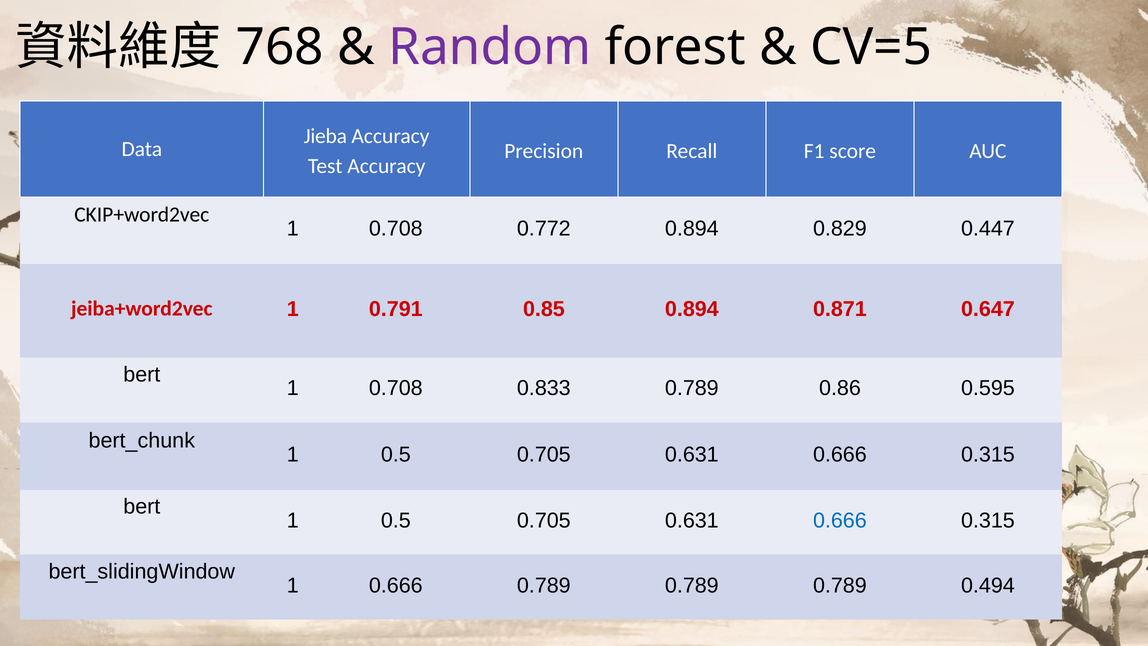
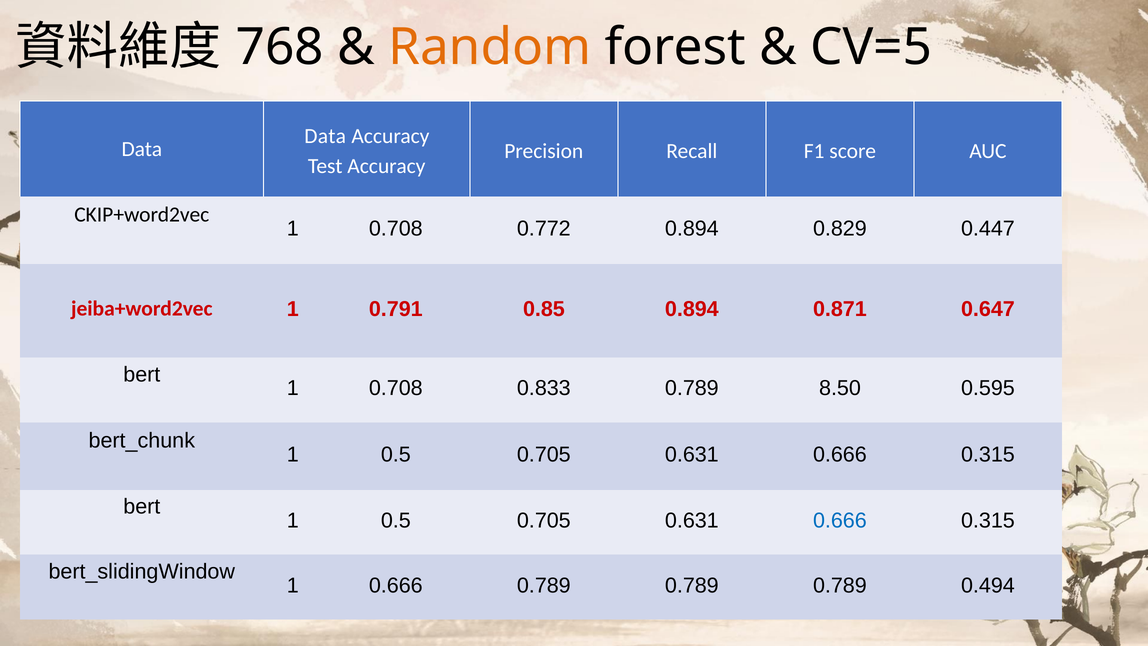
Random colour: purple -> orange (490, 47)
Jieba: Jieba -> Data (325, 136)
0.86: 0.86 -> 8.50 (840, 388)
